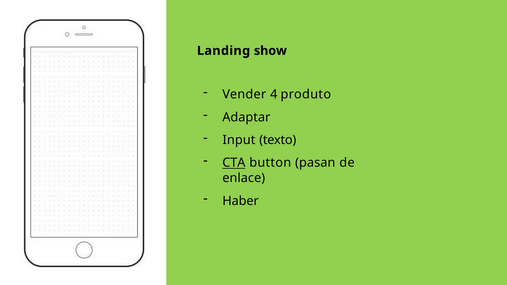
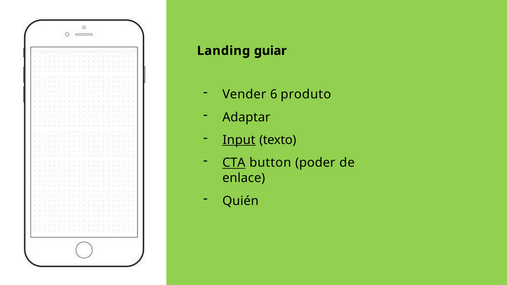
show: show -> guiar (270, 51)
4: 4 -> 6 (274, 94)
Input underline: none -> present (239, 140)
pasan: pasan -> poder (315, 163)
Haber: Haber -> Quién (240, 201)
